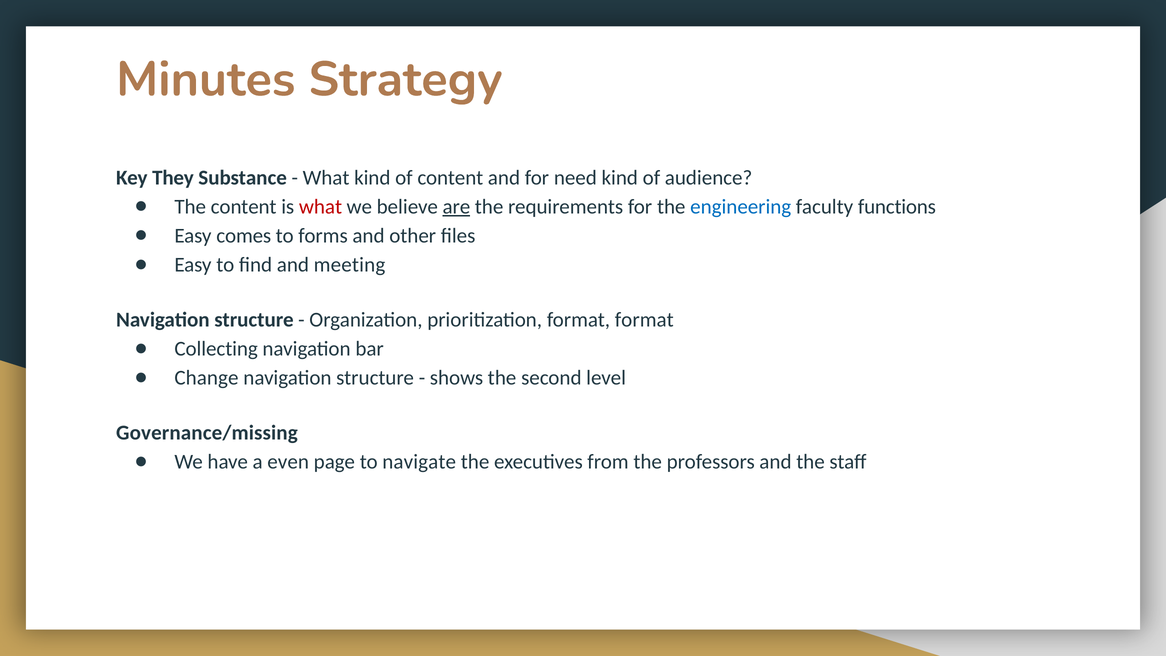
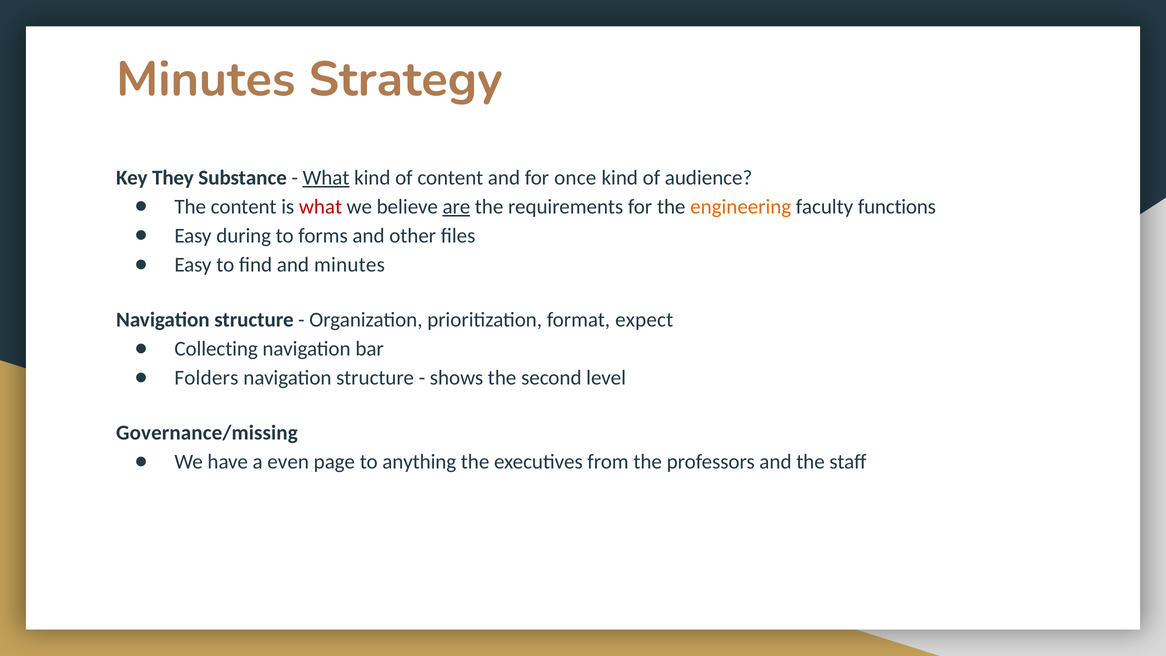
What underline: none -> present (326, 178)
need: need -> once (575, 178)
engineering colour: blue -> orange (741, 207)
comes: comes -> during (244, 236)
and meeting: meeting -> minutes (349, 265)
format format: format -> expect (644, 320)
Change: Change -> Folders (206, 378)
navigate: navigate -> anything (419, 462)
